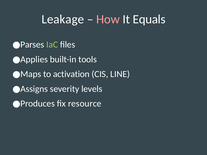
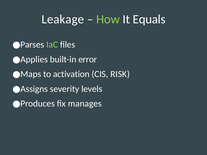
How colour: pink -> light green (108, 19)
tools: tools -> error (88, 59)
LINE: LINE -> RISK (120, 74)
resource: resource -> manages (85, 104)
